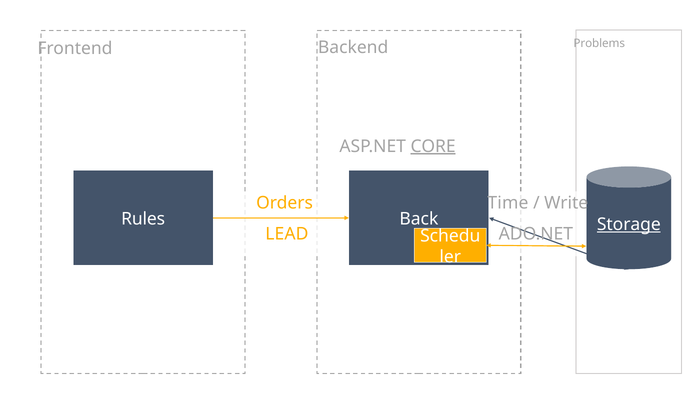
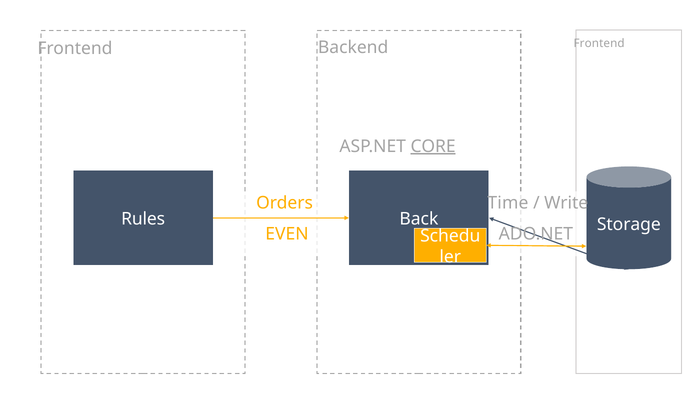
Problems: Problems -> Frontend (599, 43)
Storage underline: present -> none (629, 224)
LEAD: LEAD -> EVEN (287, 234)
